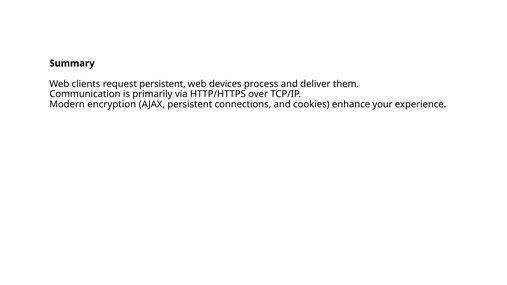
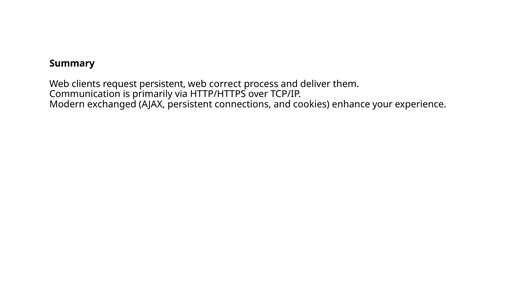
devices: devices -> correct (225, 84)
encryption: encryption -> exchanged (112, 104)
